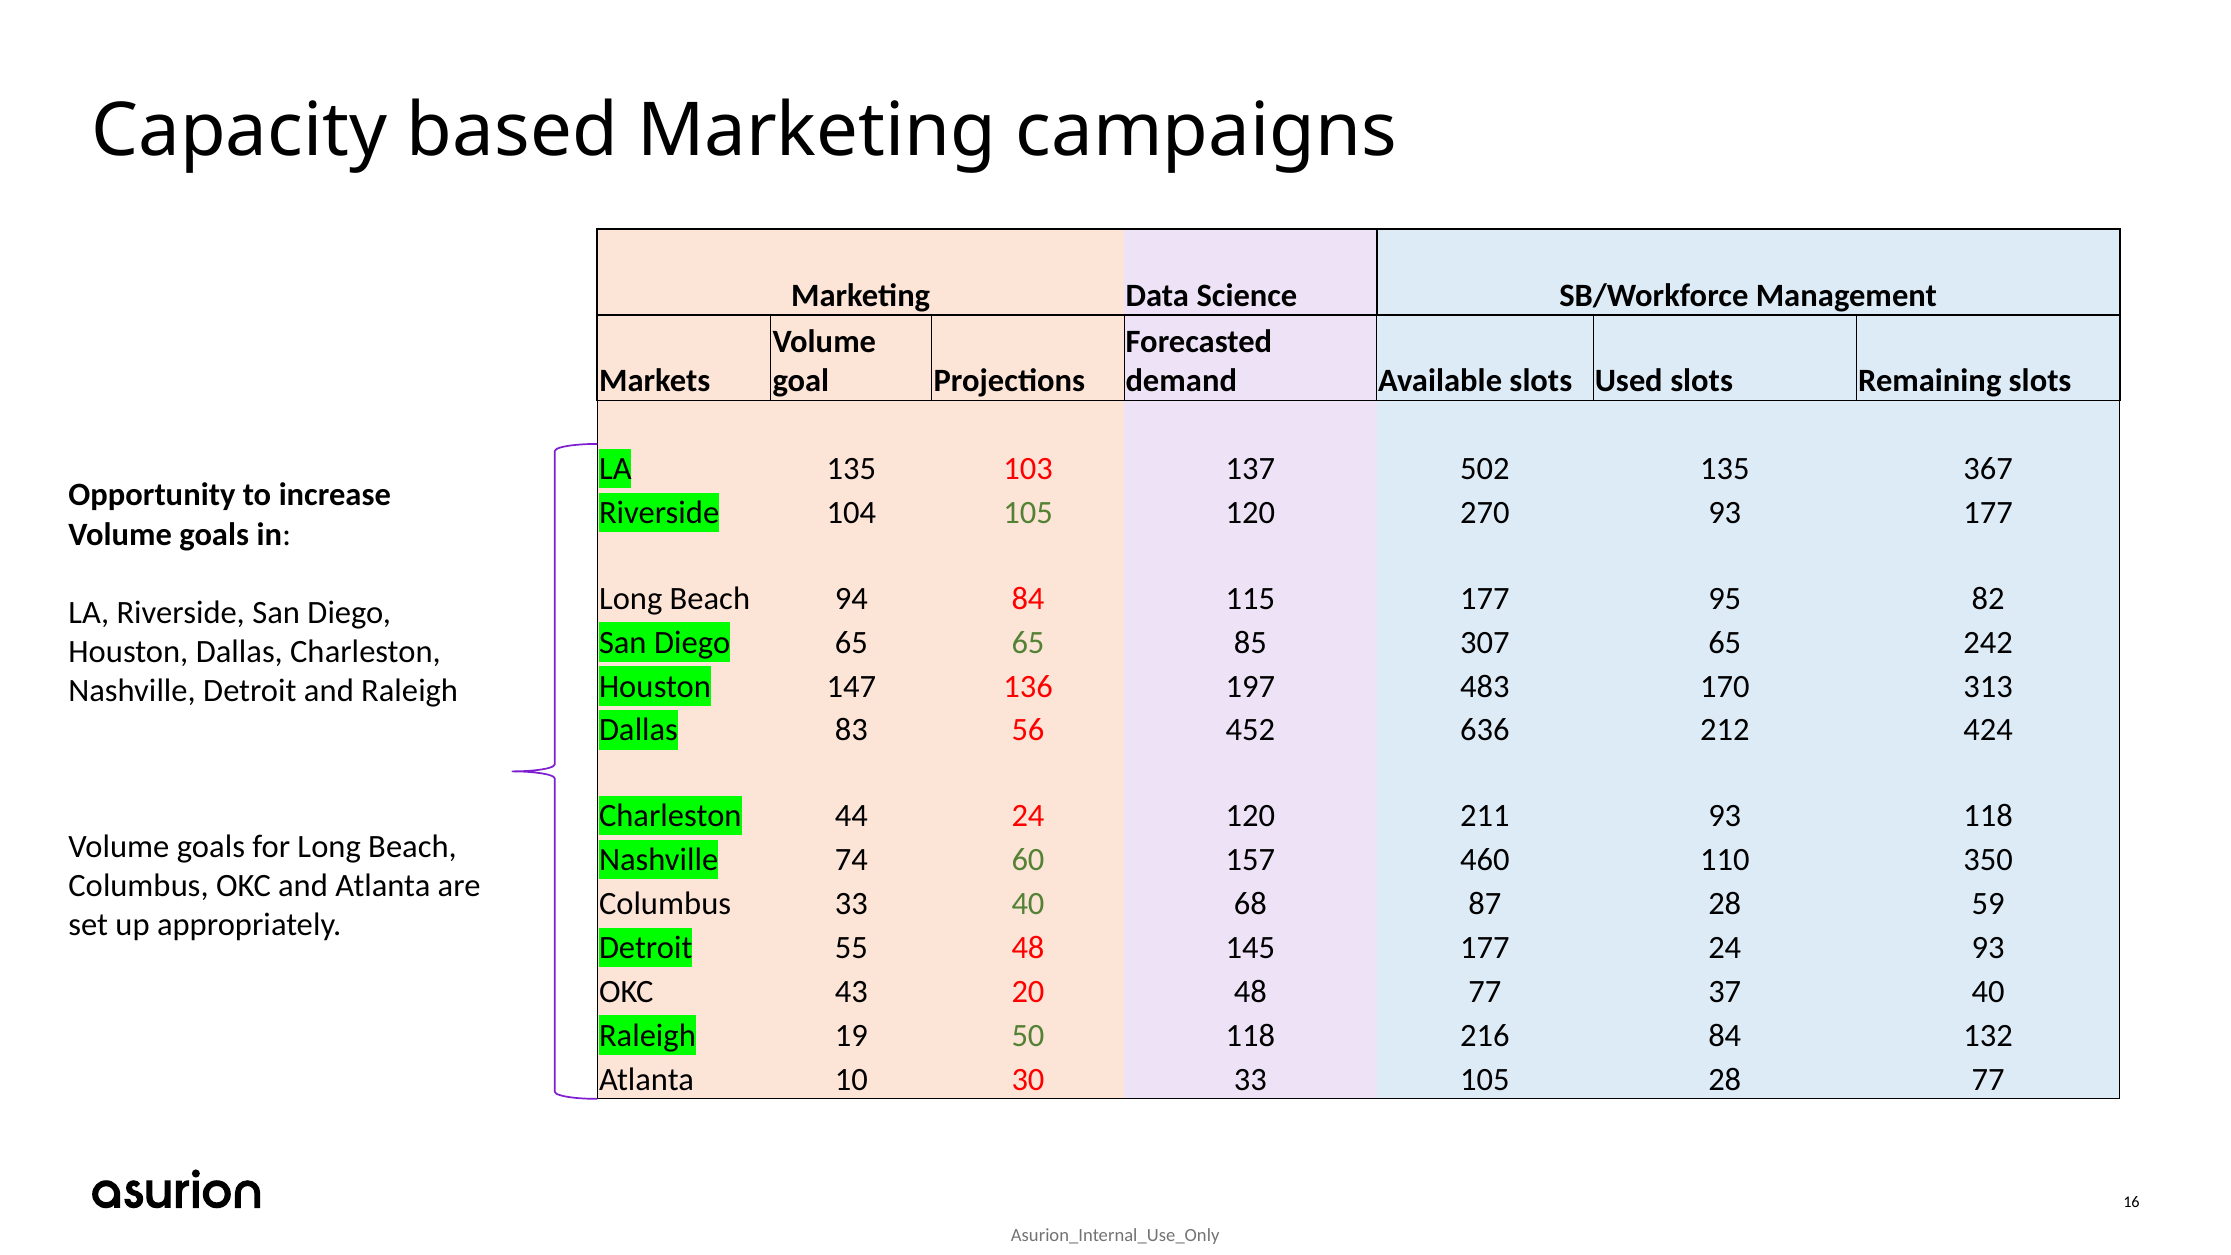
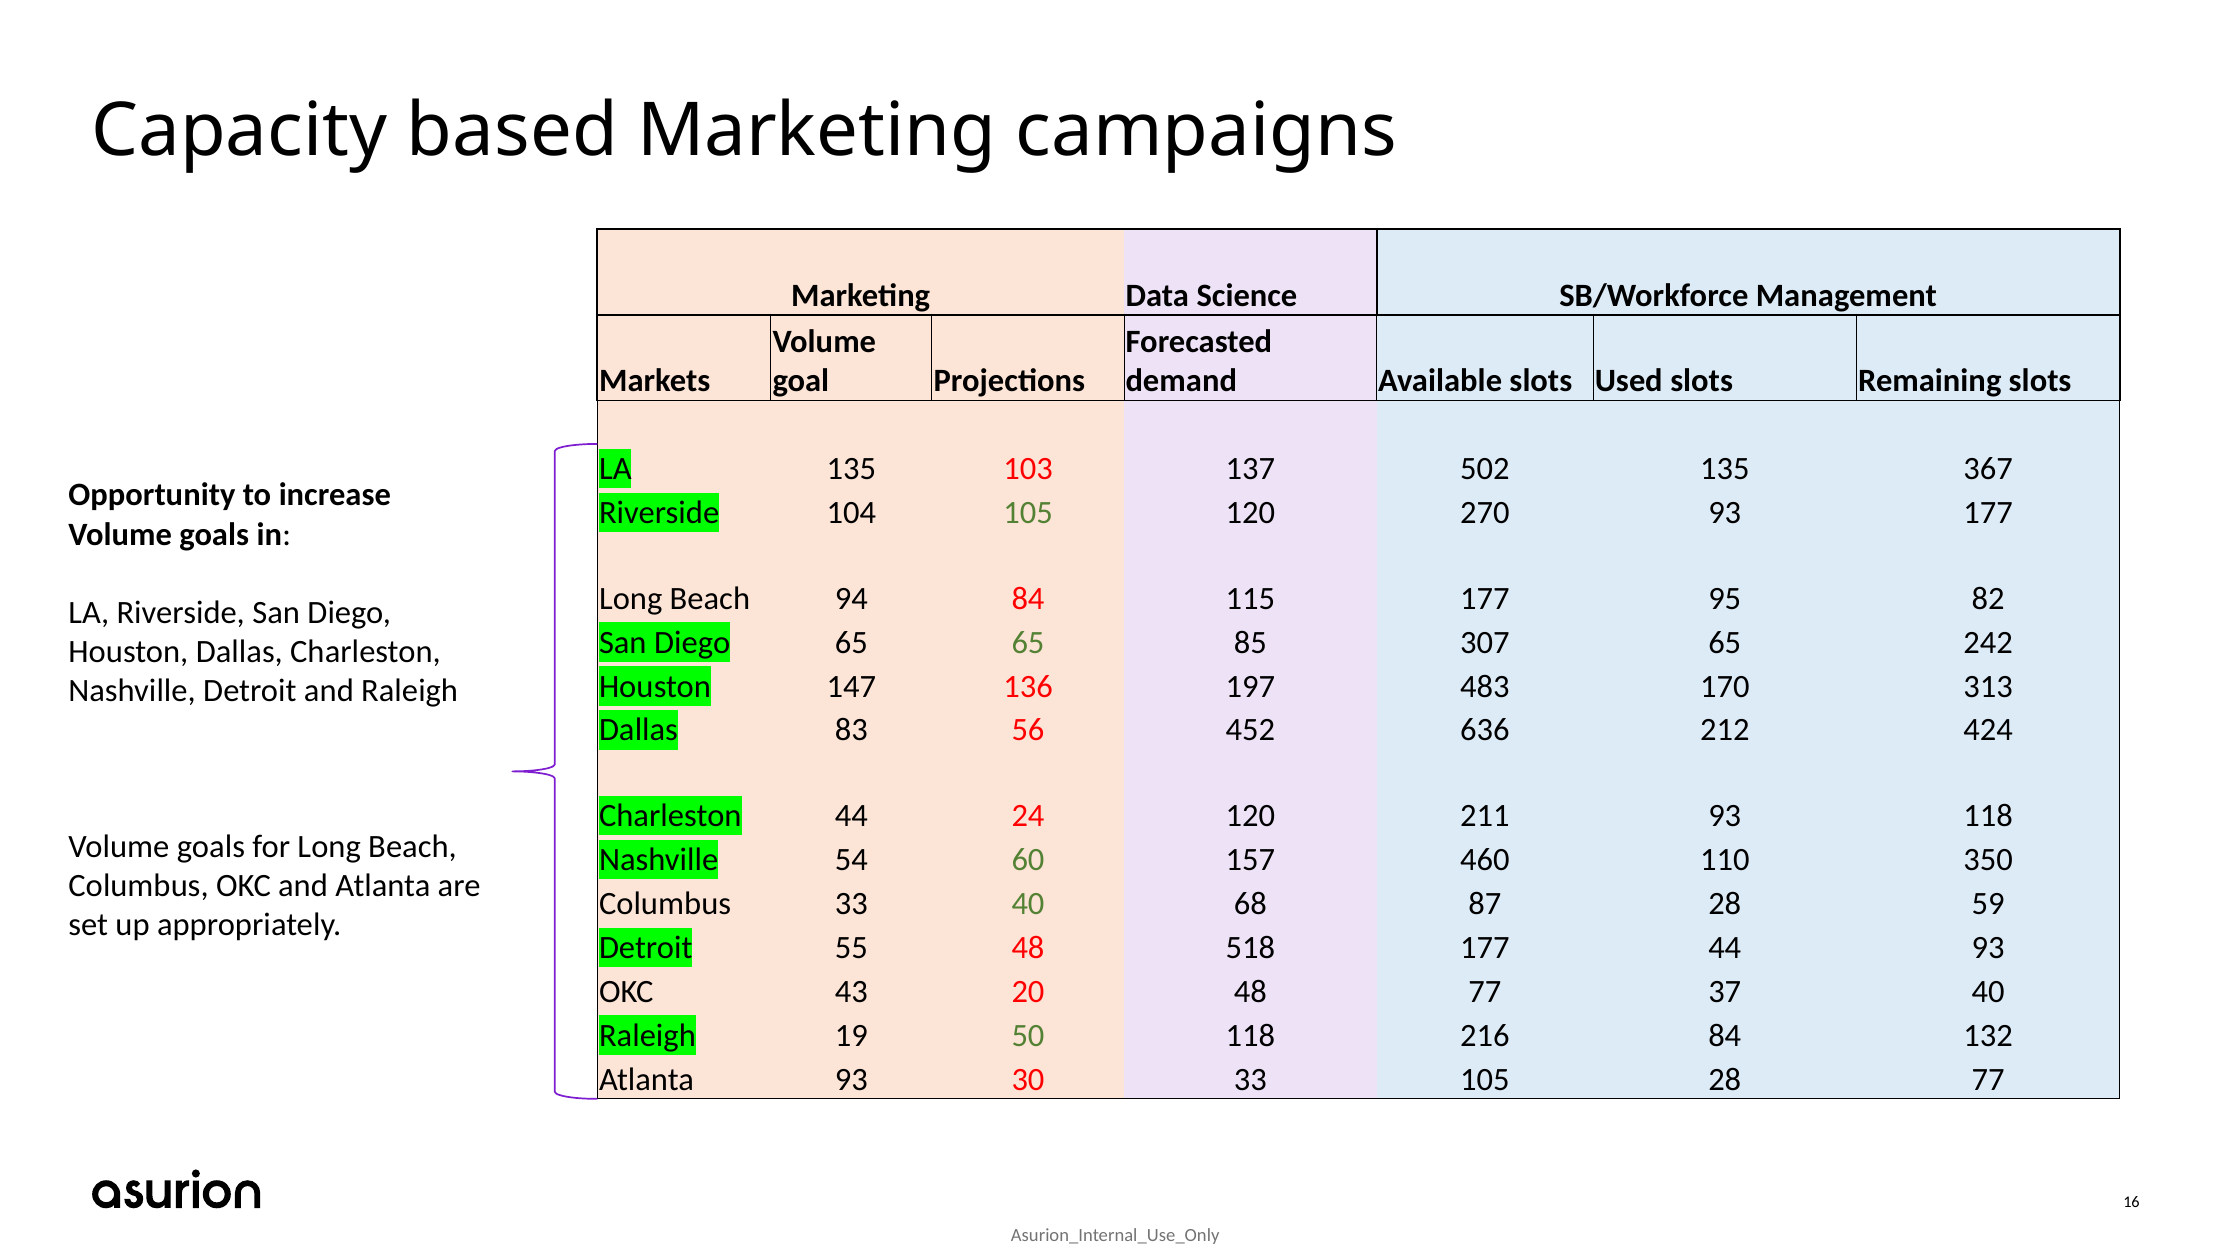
74: 74 -> 54 (851, 860)
145: 145 -> 518 (1250, 948)
177 24: 24 -> 44 (1725, 948)
Atlanta 10: 10 -> 93 (851, 1079)
